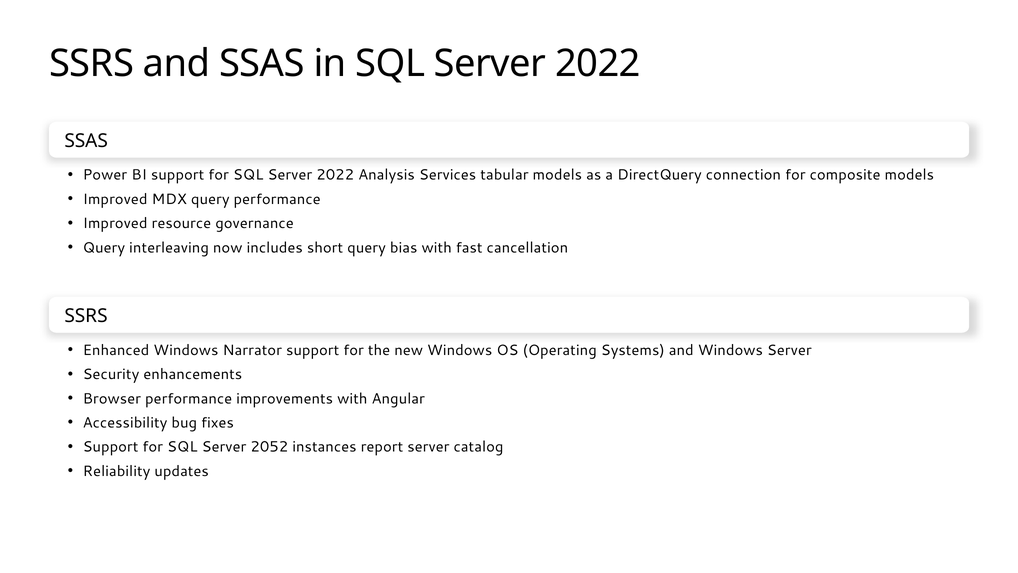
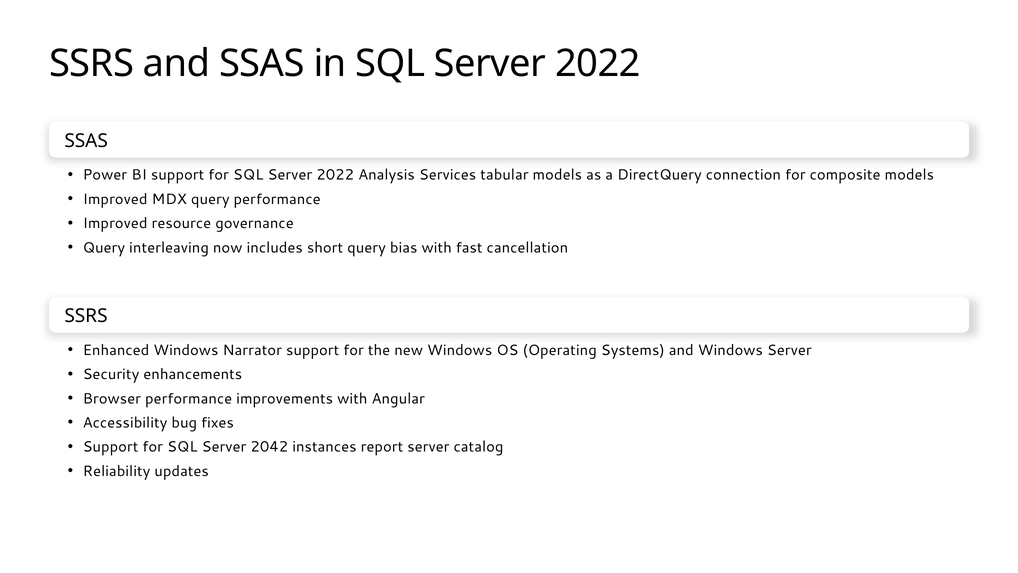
2052: 2052 -> 2042 (269, 447)
